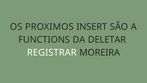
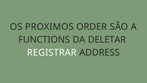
INSERT: INSERT -> ORDER (92, 27)
MOREIRA: MOREIRA -> ADDRESS (100, 52)
